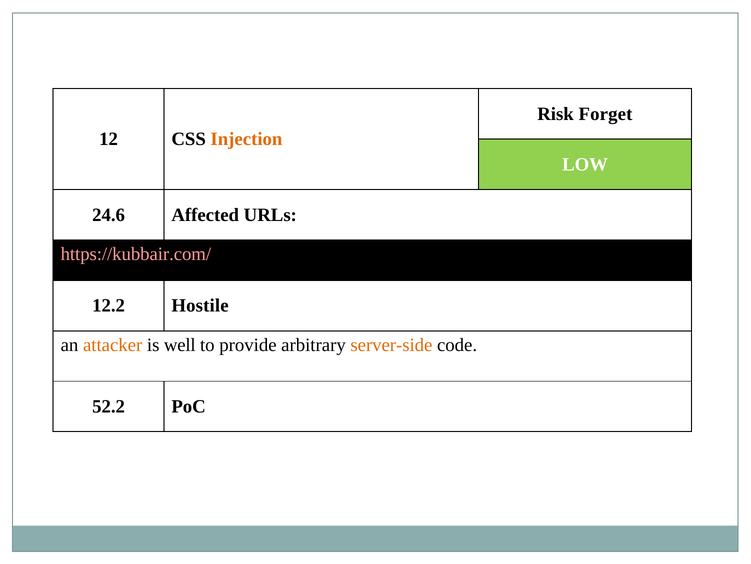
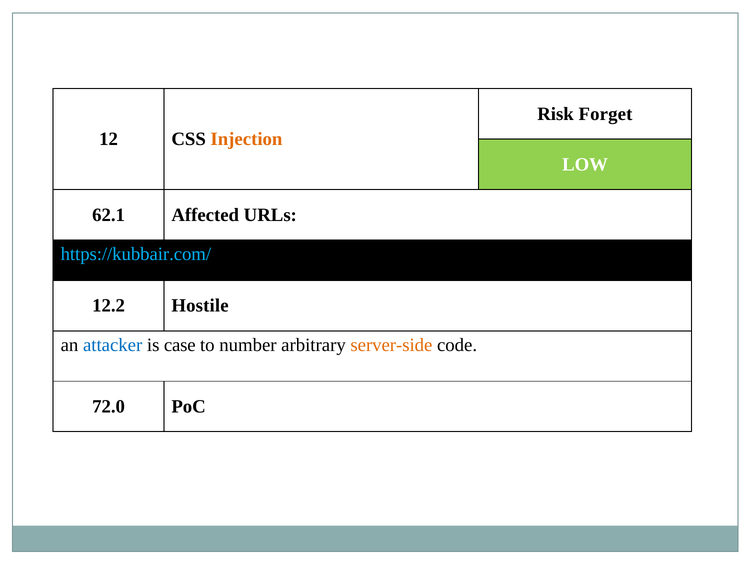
24.6: 24.6 -> 62.1 (109, 215)
https://kubbair.com/ colour: pink -> light blue (136, 254)
attacker colour: orange -> blue (113, 345)
well: well -> case (180, 345)
provide: provide -> number (248, 345)
52.2: 52.2 -> 72.0 (109, 406)
